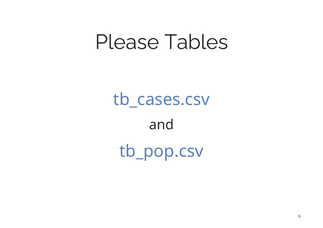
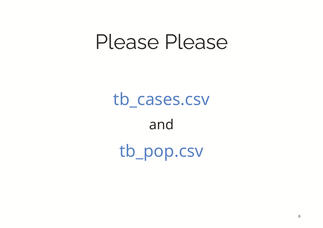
Please Tables: Tables -> Please (196, 42)
